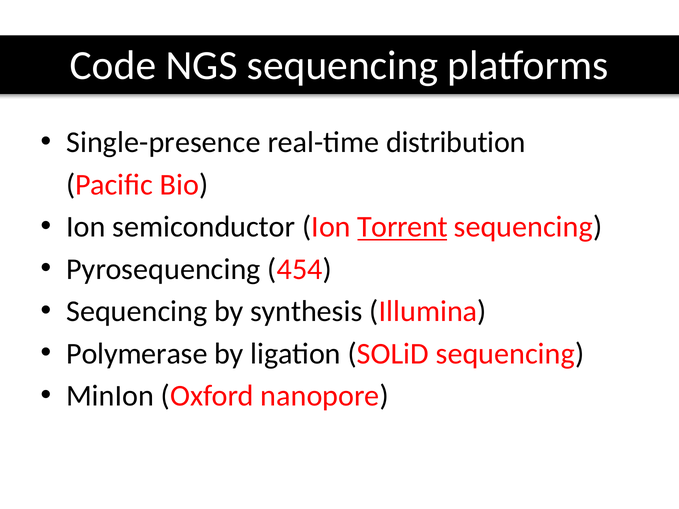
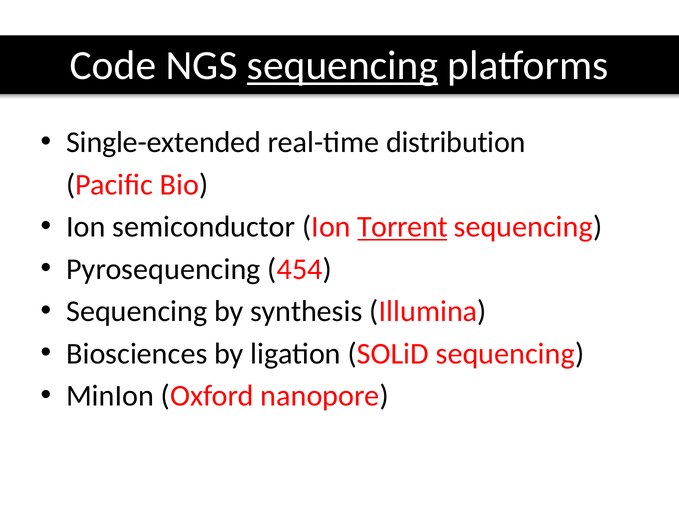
sequencing underline: none -> present (343, 66)
Single-presence: Single-presence -> Single-extended (164, 142)
Polymerase: Polymerase -> Biosciences (137, 354)
